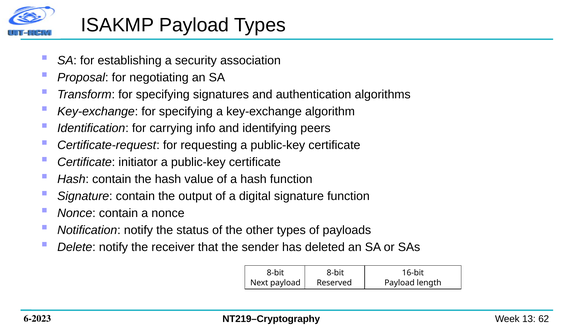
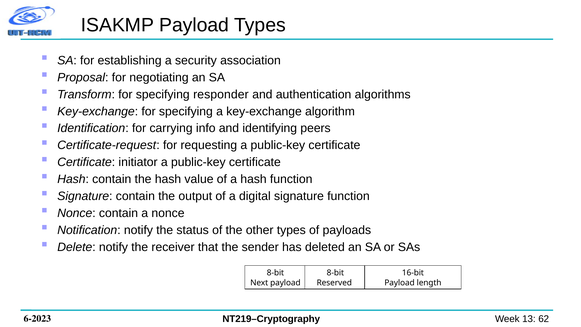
signatures: signatures -> responder (221, 94)
